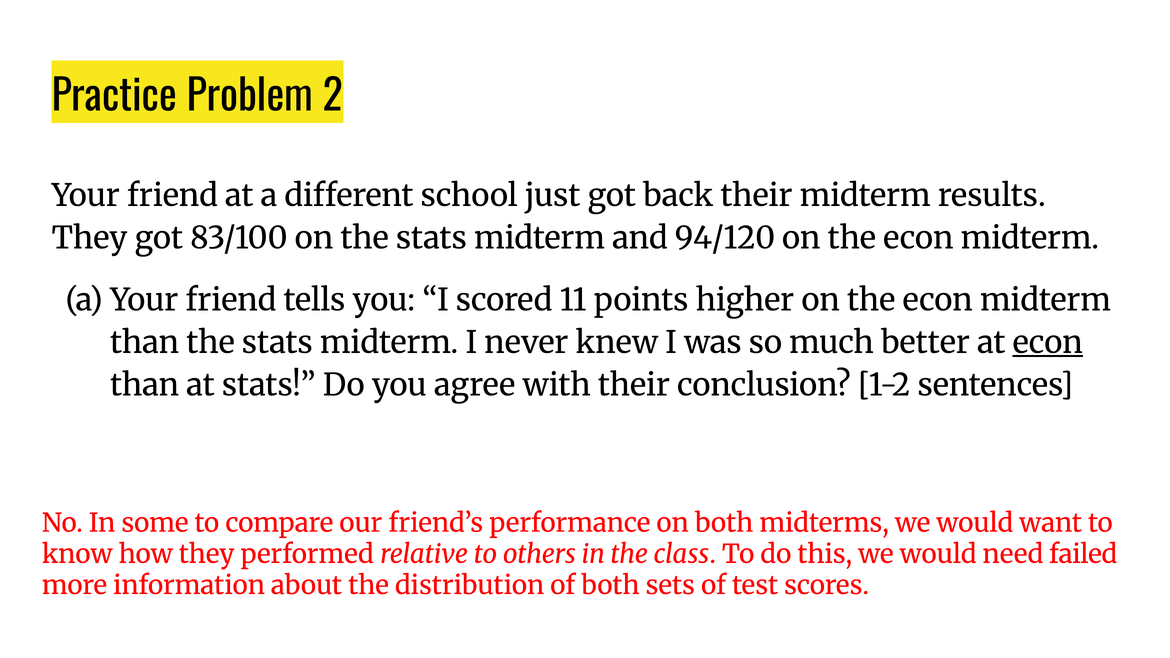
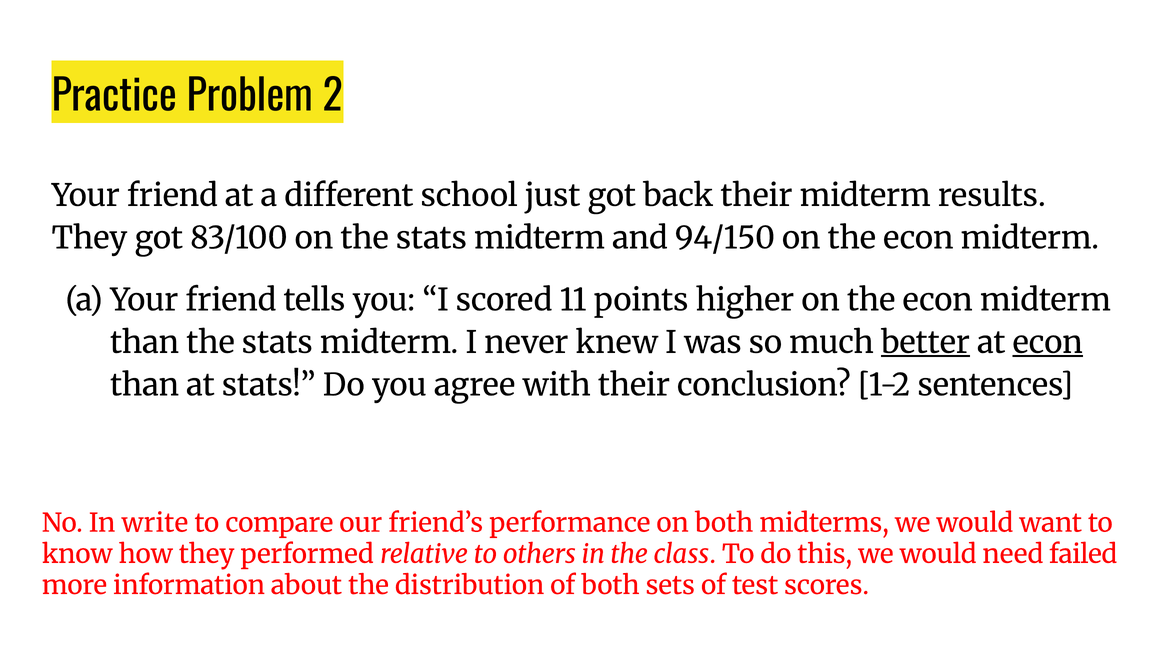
94/120: 94/120 -> 94/150 (725, 238)
better underline: none -> present (925, 343)
some: some -> write (155, 523)
